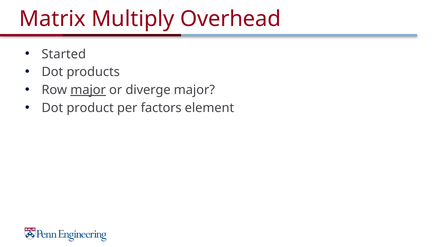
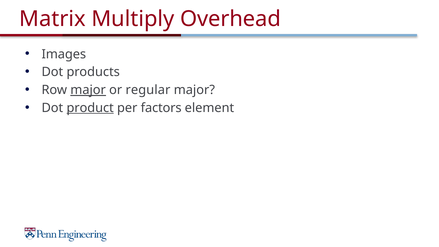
Started: Started -> Images (64, 54)
diverge: diverge -> regular (148, 90)
product underline: none -> present (90, 108)
